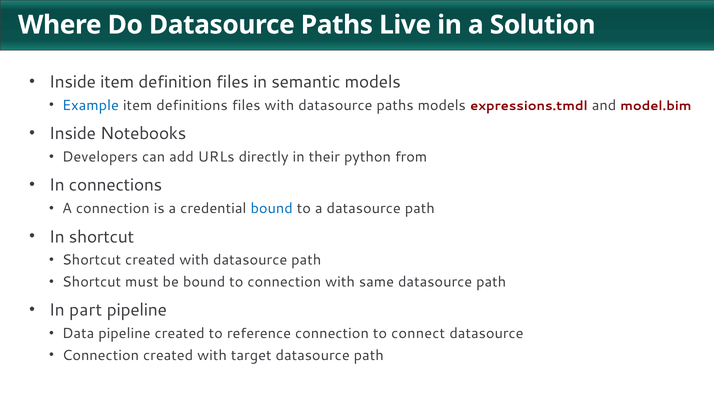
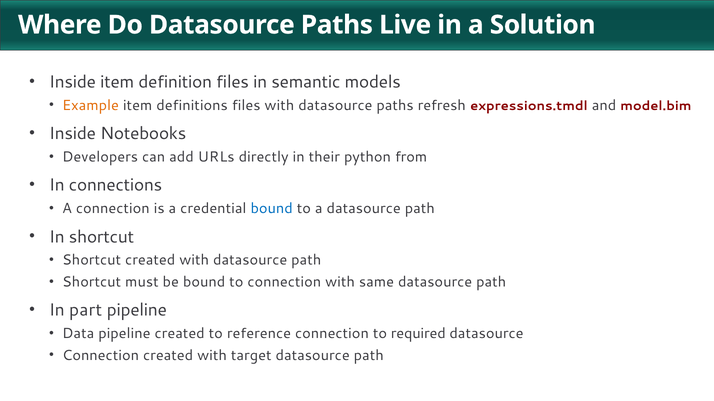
Example colour: blue -> orange (90, 106)
paths models: models -> refresh (442, 106)
connect: connect -> required (418, 334)
